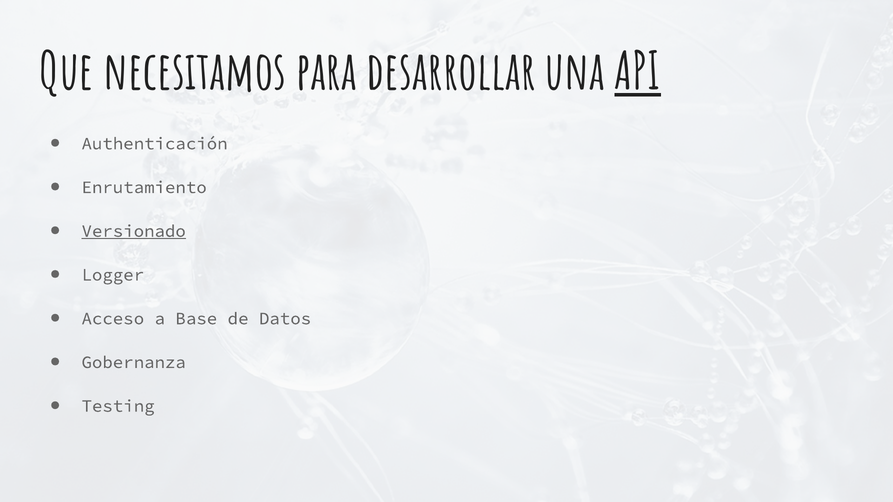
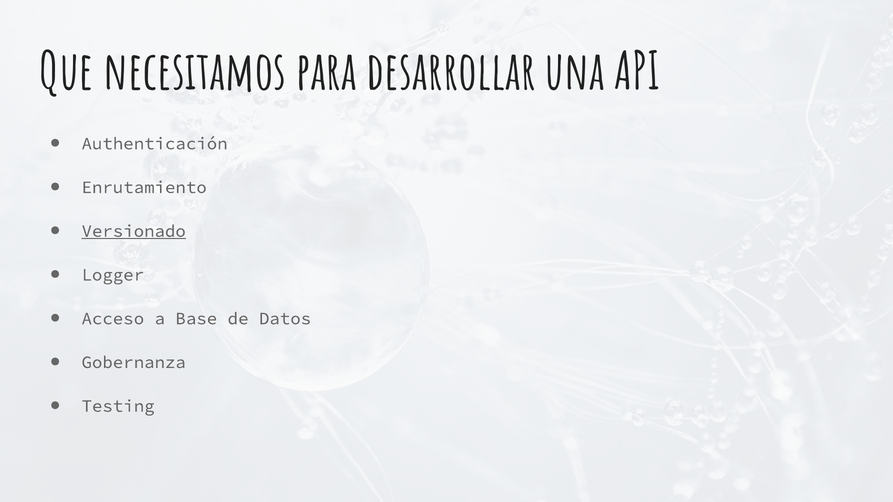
API underline: present -> none (638, 72)
